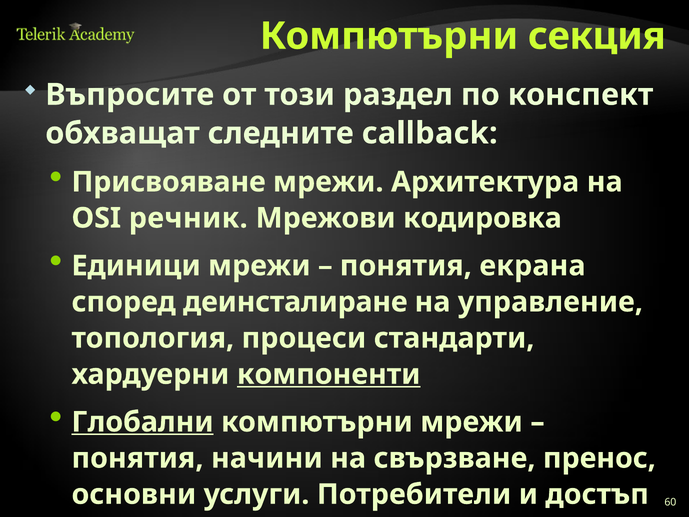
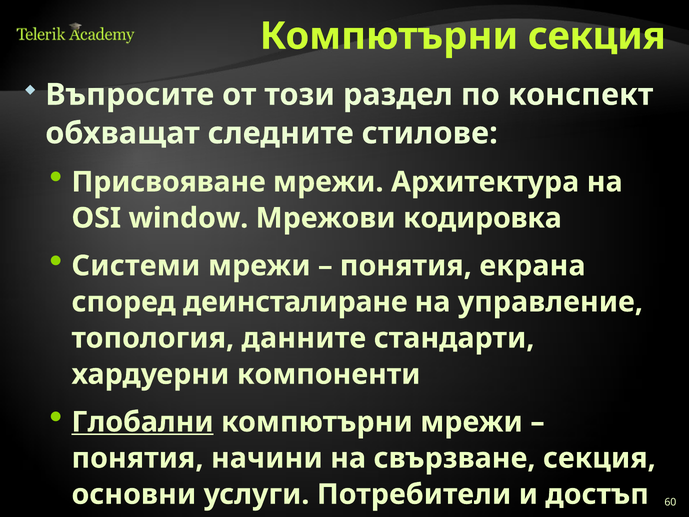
callback: callback -> стилове (430, 133)
речник: речник -> window (188, 218)
Единици: Единици -> Системи (136, 266)
процеси: процеси -> данните (304, 338)
компоненти underline: present -> none (329, 374)
свързване пренос: пренос -> секция (599, 458)
